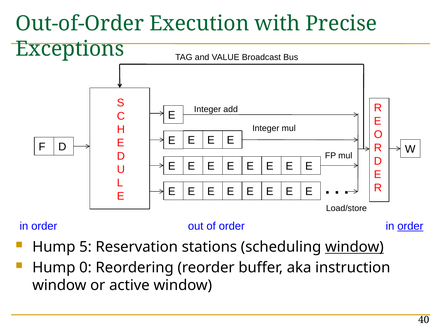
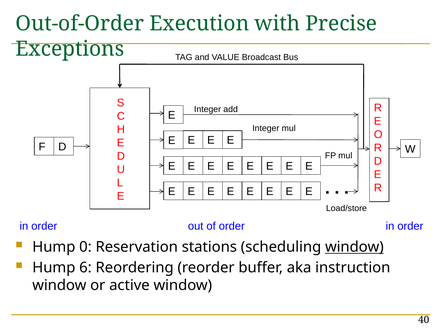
order underline: present -> none (410, 227)
5: 5 -> 0 (85, 248)
0: 0 -> 6 (85, 268)
